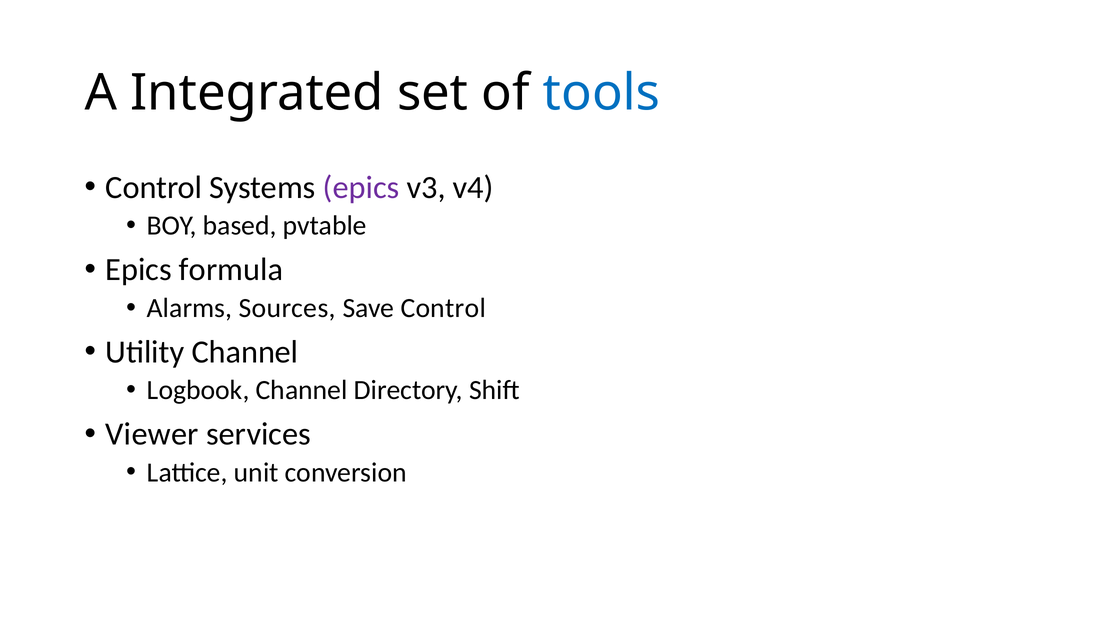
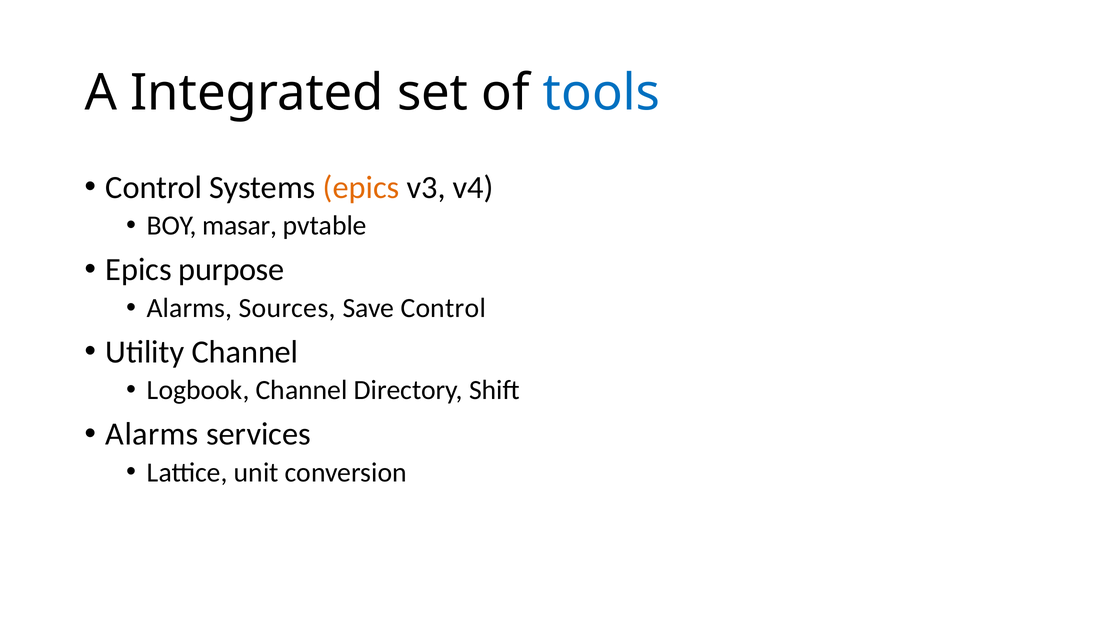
epics colour: purple -> orange (361, 188)
based: based -> masar (240, 226)
formula: formula -> purpose (231, 270)
Viewer: Viewer -> Alarms (152, 434)
